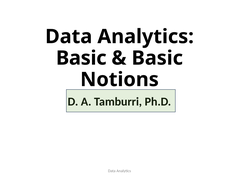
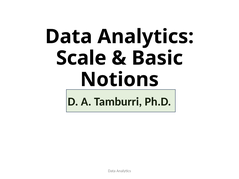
Basic: Basic -> Scale (81, 58)
